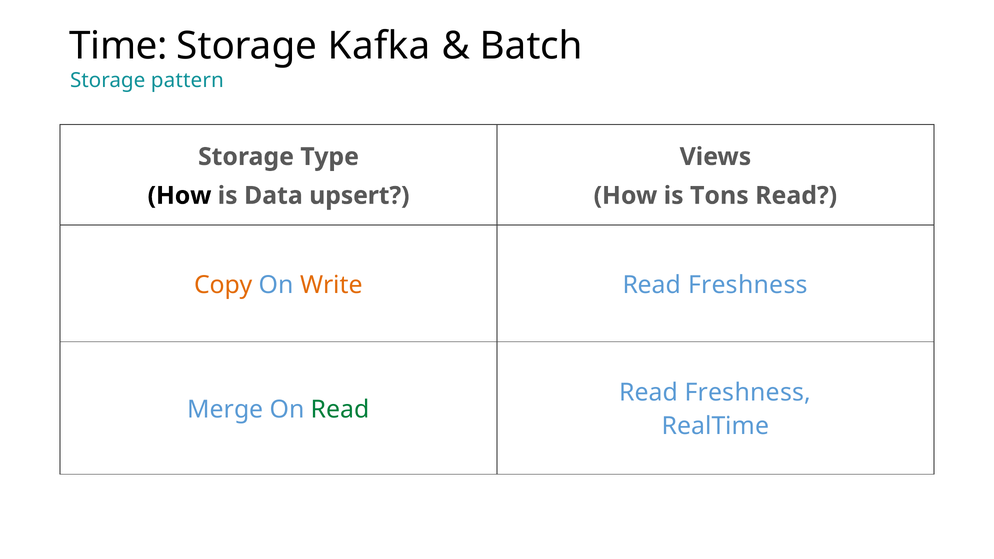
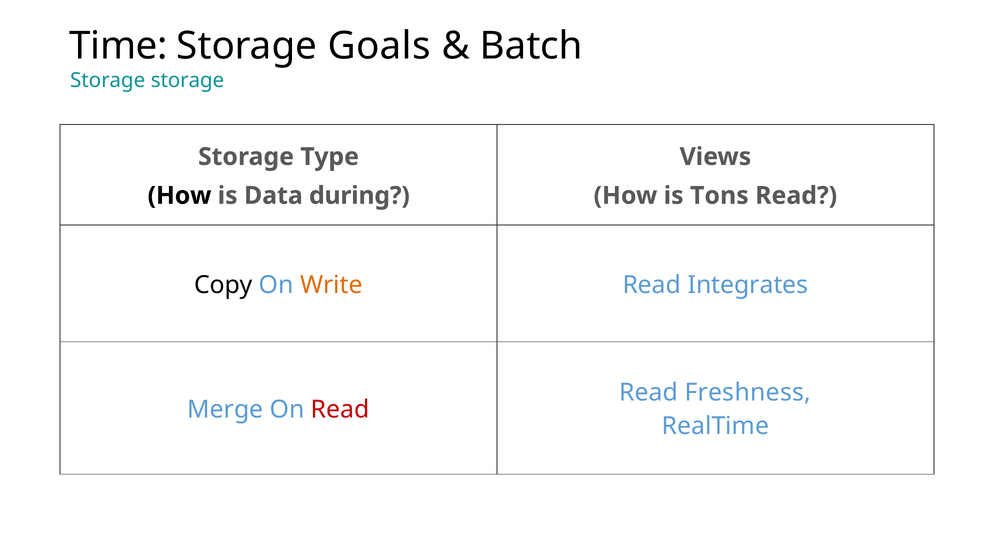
Kafka: Kafka -> Goals (379, 46)
pattern: pattern -> storage (187, 80)
upsert: upsert -> during (359, 196)
Copy colour: orange -> black (224, 285)
Freshness: Freshness -> Integrates (748, 285)
Read colour: green -> red (340, 409)
